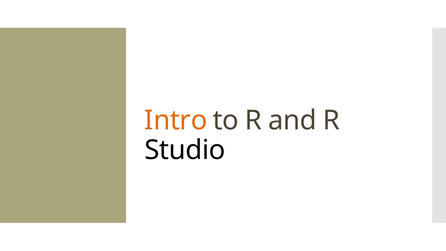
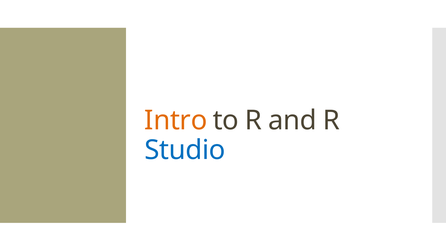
Studio colour: black -> blue (185, 150)
